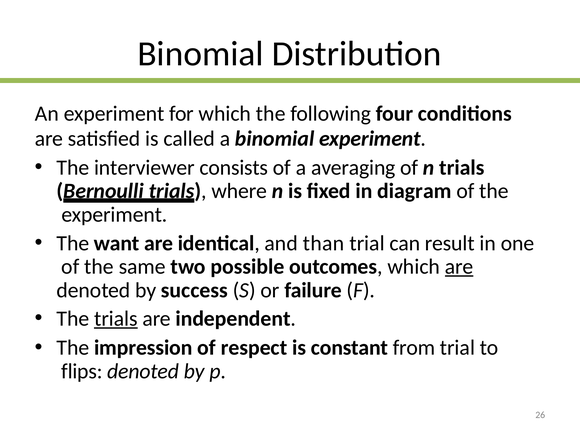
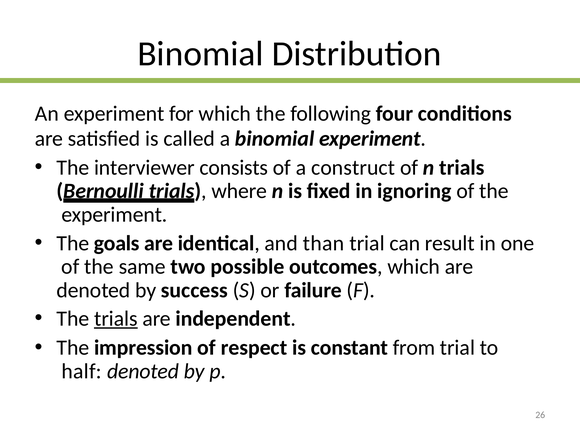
averaging: averaging -> construct (353, 168)
diagram: diagram -> ignoring (414, 191)
want: want -> goals (117, 243)
are underline: present -> none (459, 267)
flips: flips -> half (82, 371)
